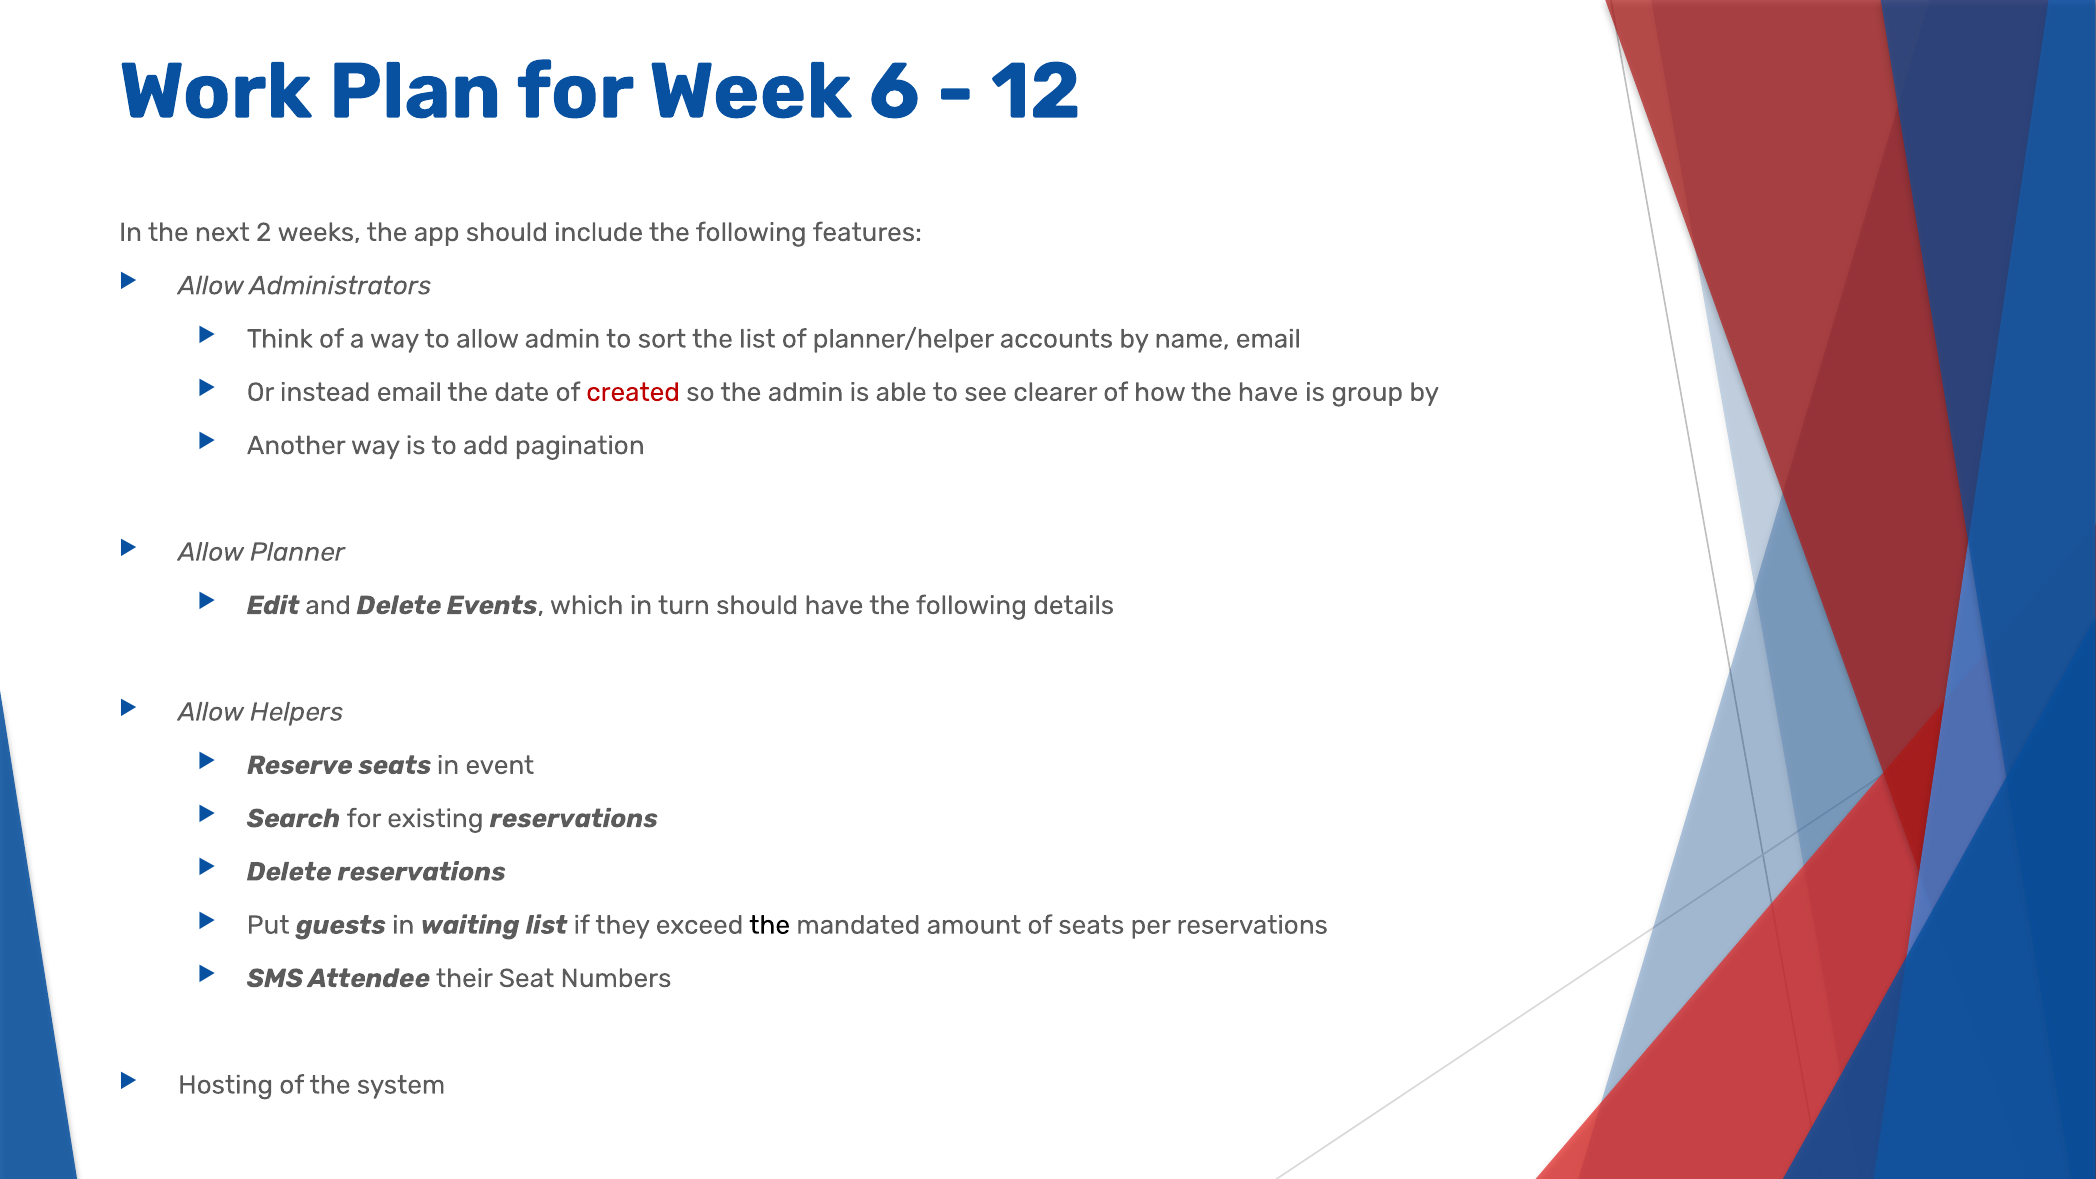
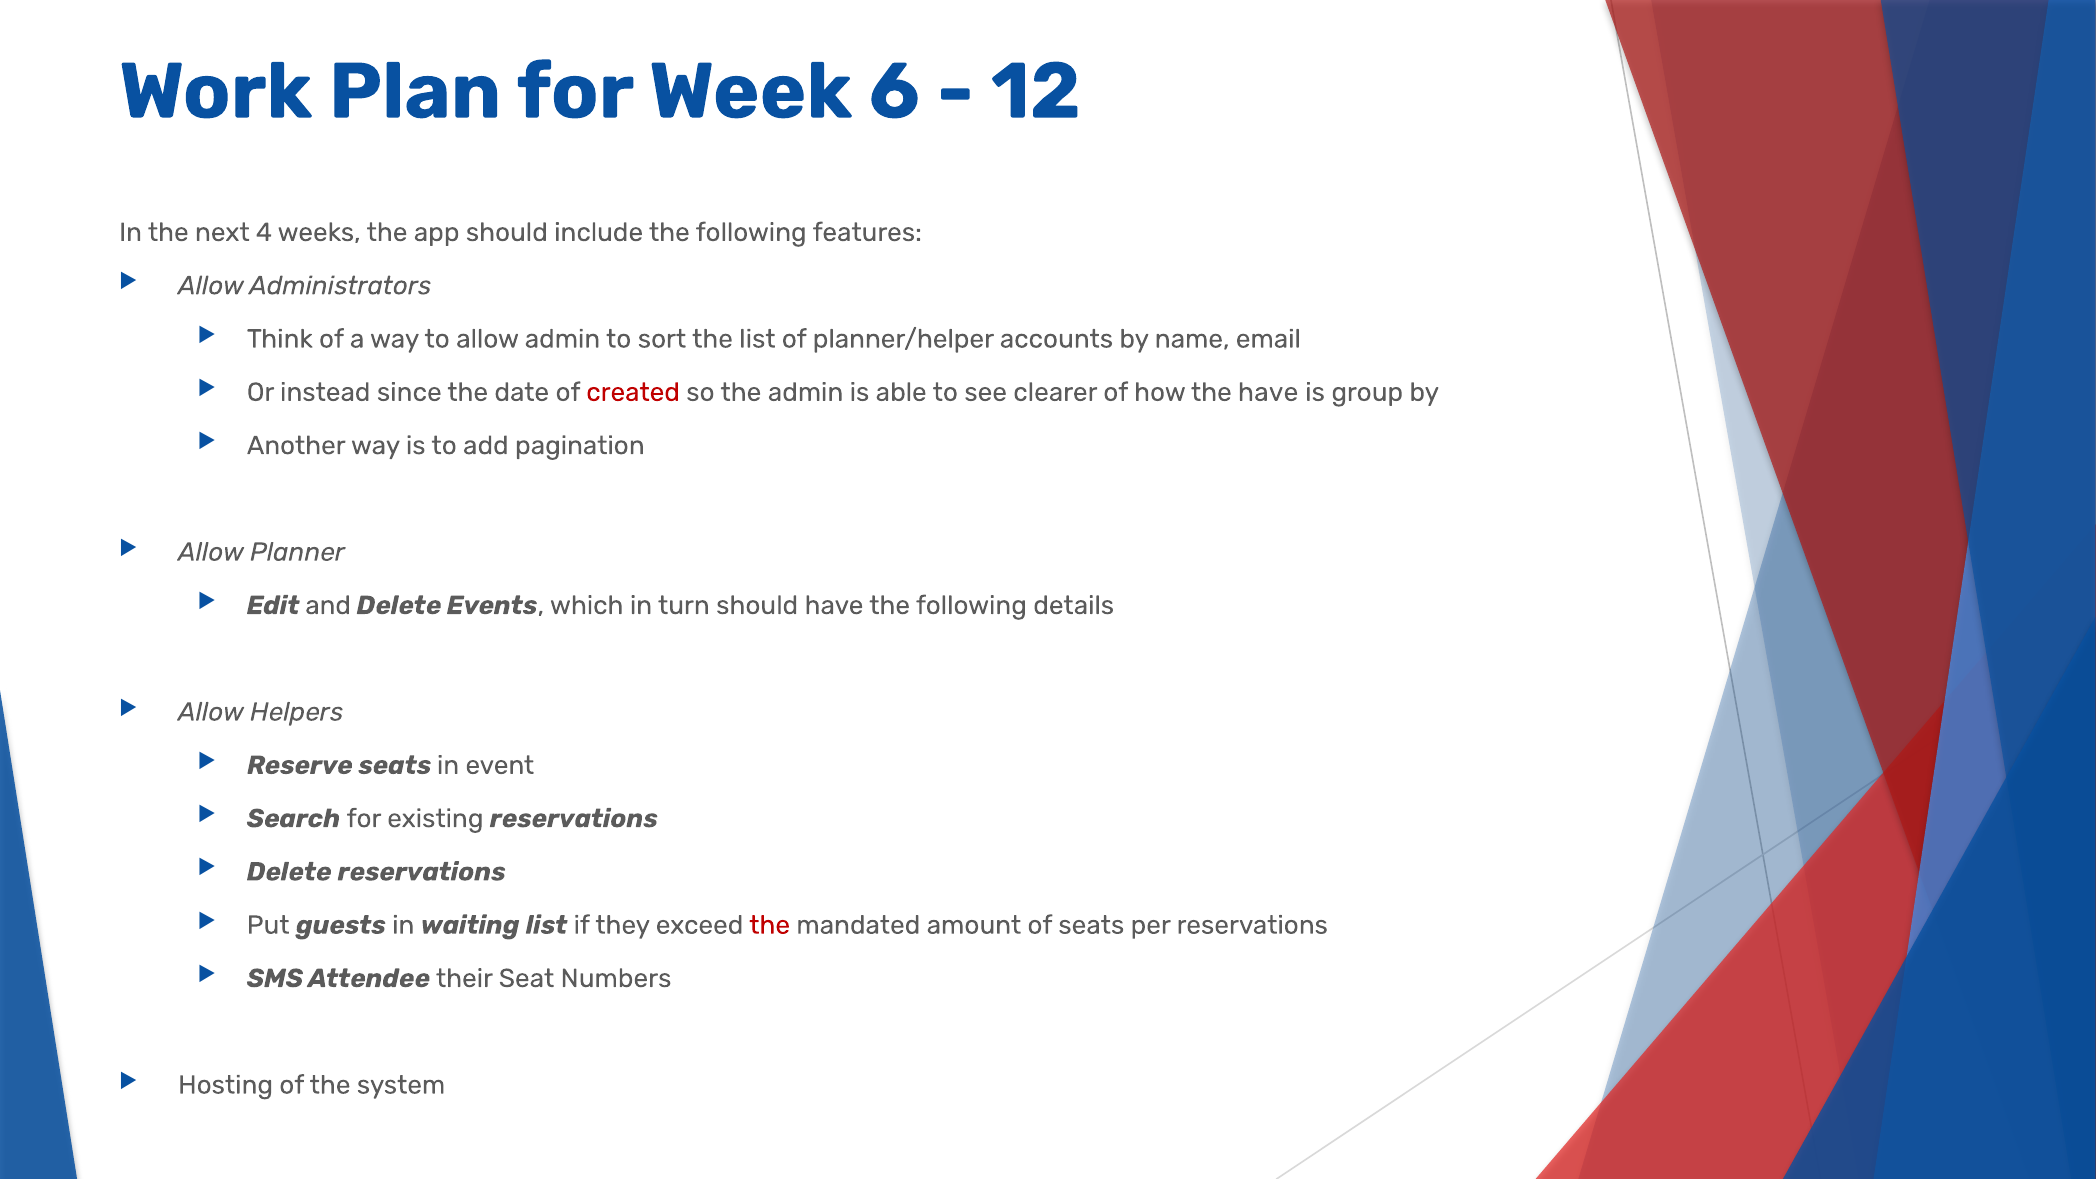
2: 2 -> 4 (264, 232)
instead email: email -> since (409, 392)
the colour: black -> red (770, 925)
